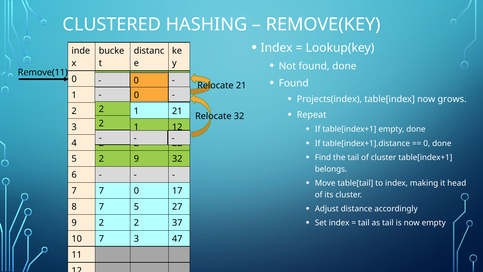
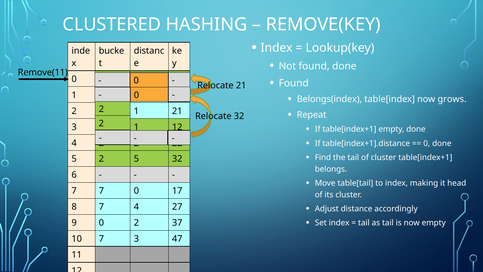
Projects(index: Projects(index -> Belongs(index (329, 99)
2 9: 9 -> 5 (136, 159)
7 5: 5 -> 4 (136, 207)
9 2: 2 -> 0 (101, 223)
